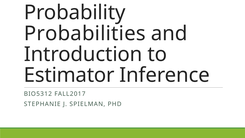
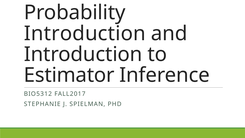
Probabilities: Probabilities -> Introduction (85, 33)
